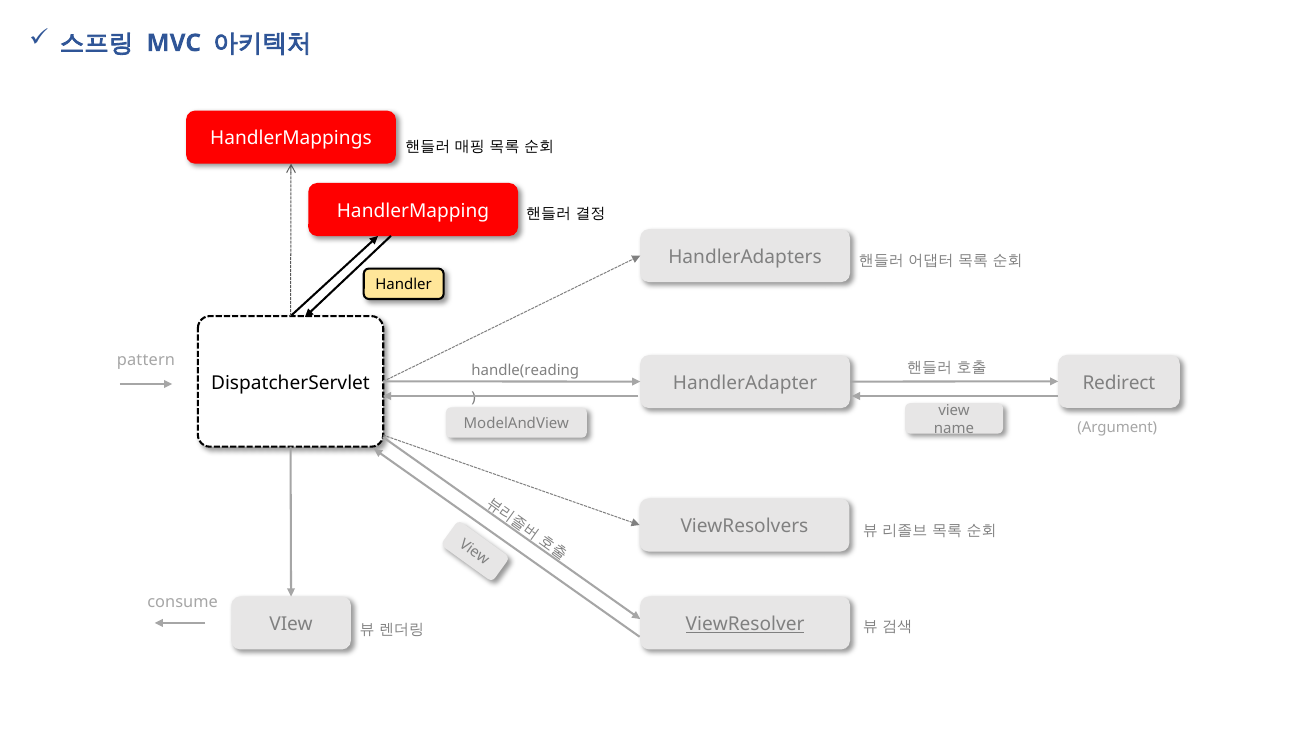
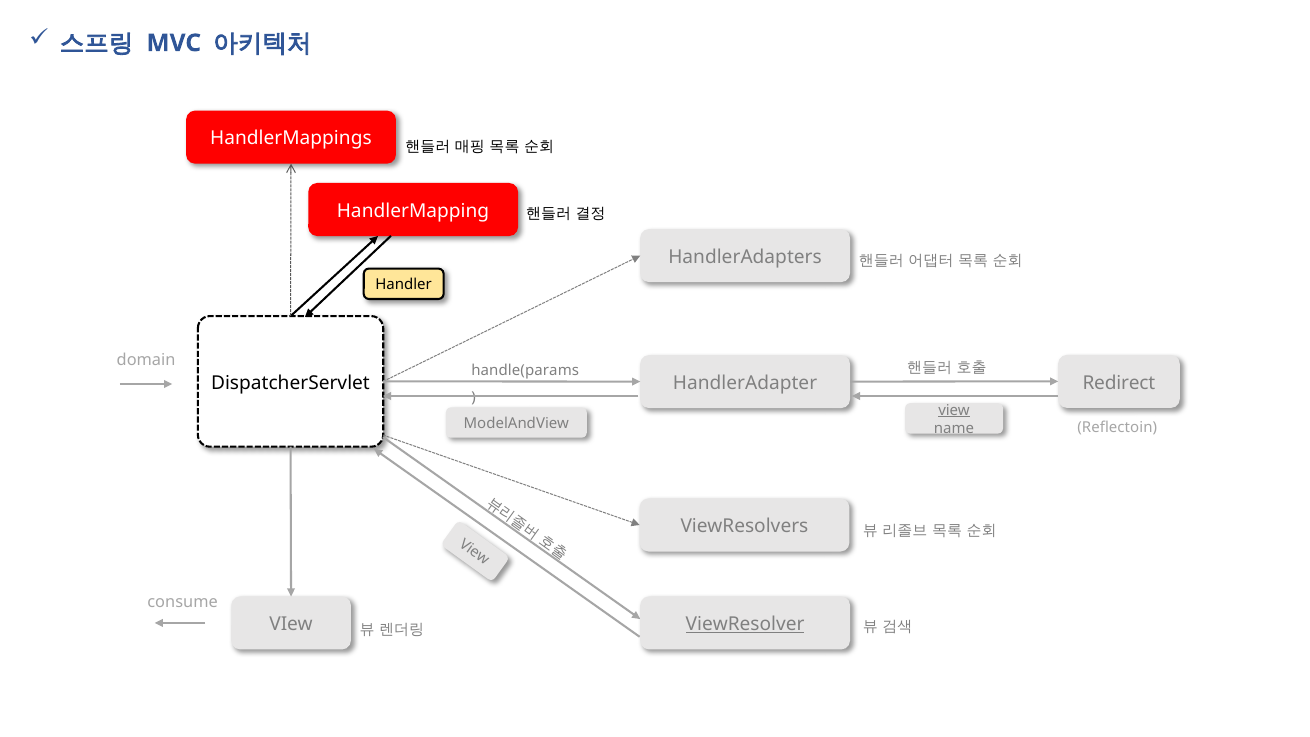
pattern: pattern -> domain (146, 360)
handle(reading: handle(reading -> handle(params (525, 371)
view underline: none -> present (954, 410)
Argument: Argument -> Reflectoin (1117, 428)
